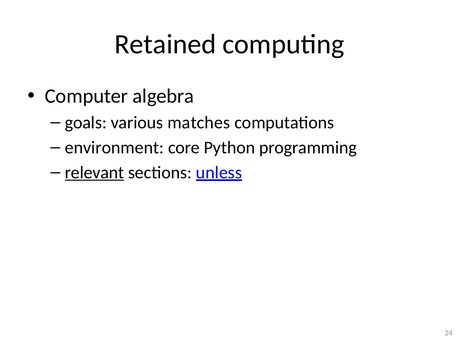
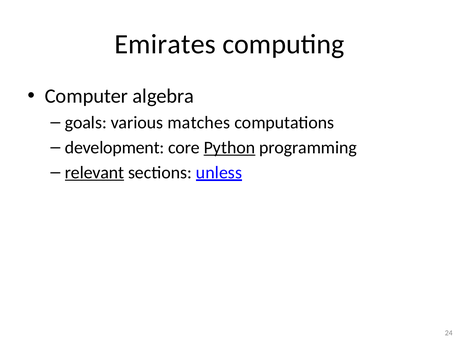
Retained: Retained -> Emirates (165, 44)
environment: environment -> development (115, 148)
Python underline: none -> present (230, 148)
